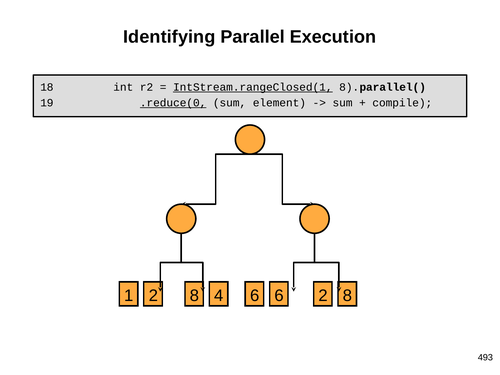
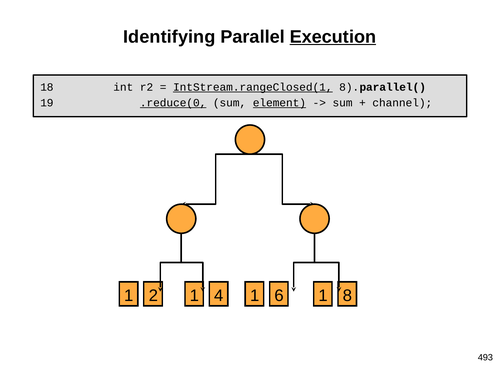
Execution underline: none -> present (333, 37)
element underline: none -> present (279, 103)
compile: compile -> channel (402, 103)
1 2 8: 8 -> 1 (195, 296)
4 6: 6 -> 1 (255, 296)
6 2: 2 -> 1 (323, 296)
